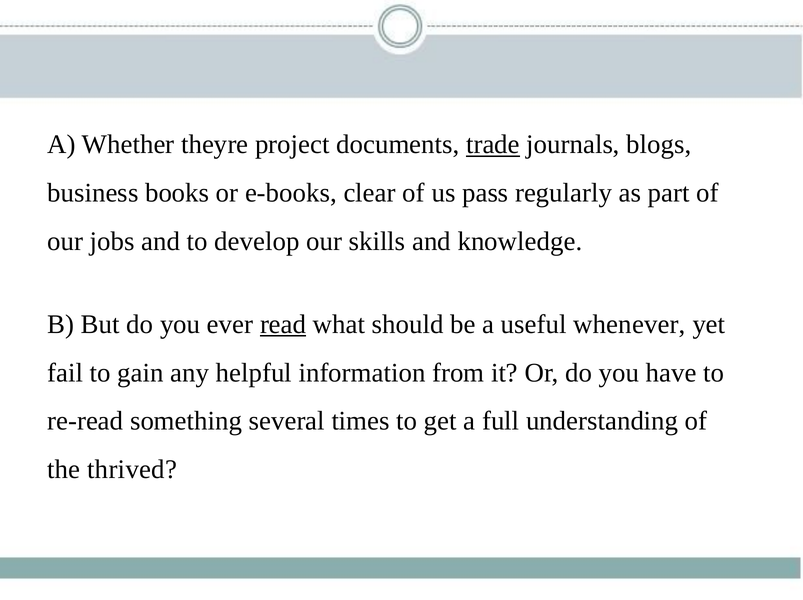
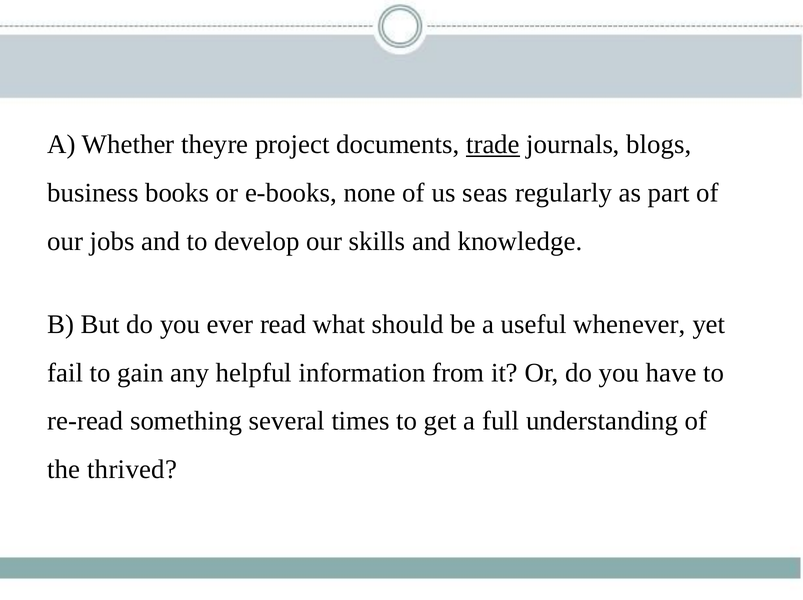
clear: clear -> none (370, 193)
pass: pass -> seas (485, 193)
read underline: present -> none (283, 325)
